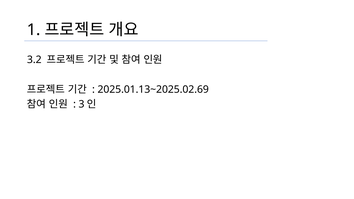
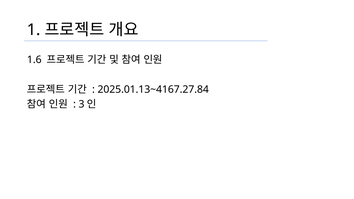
3.2: 3.2 -> 1.6 (34, 60)
2025.01.13~2025.02.69: 2025.01.13~2025.02.69 -> 2025.01.13~4167.27.84 (153, 89)
